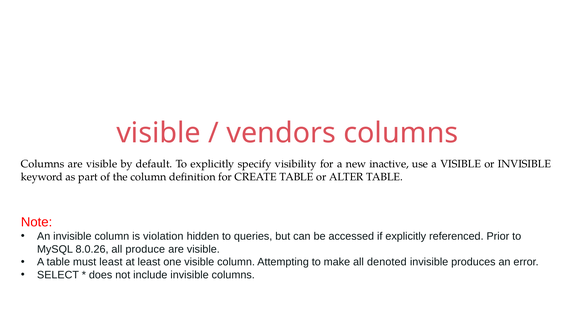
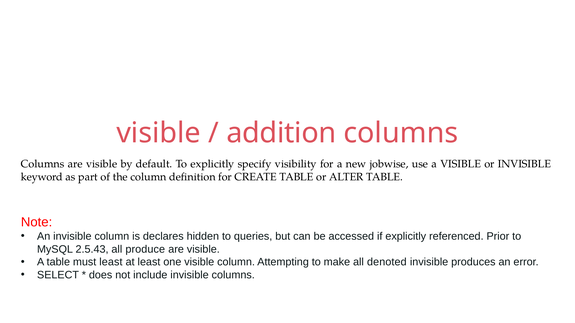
vendors: vendors -> addition (281, 133)
inactive: inactive -> jobwise (389, 164)
violation: violation -> declares (163, 237)
8.0.26: 8.0.26 -> 2.5.43 (92, 249)
